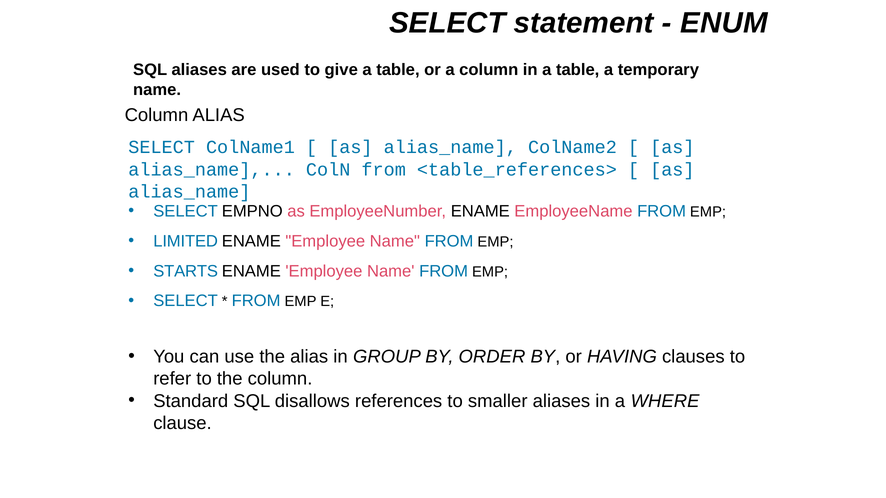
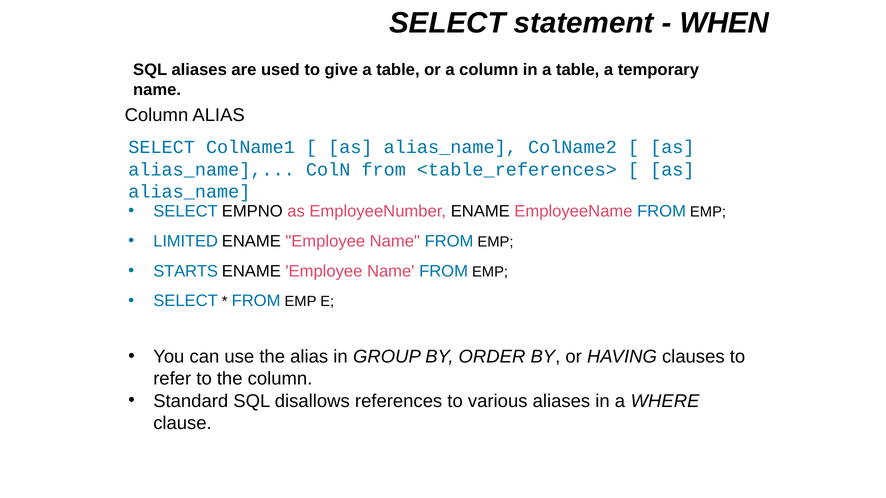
ENUM: ENUM -> WHEN (724, 23)
smaller: smaller -> various (498, 401)
